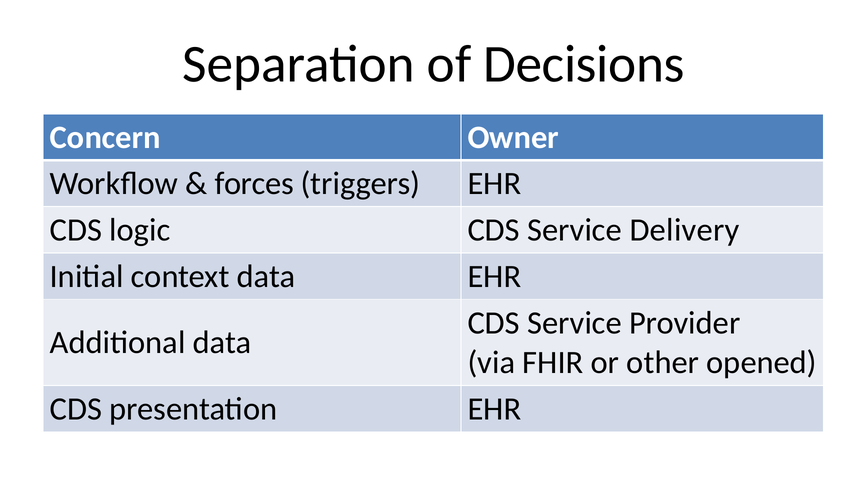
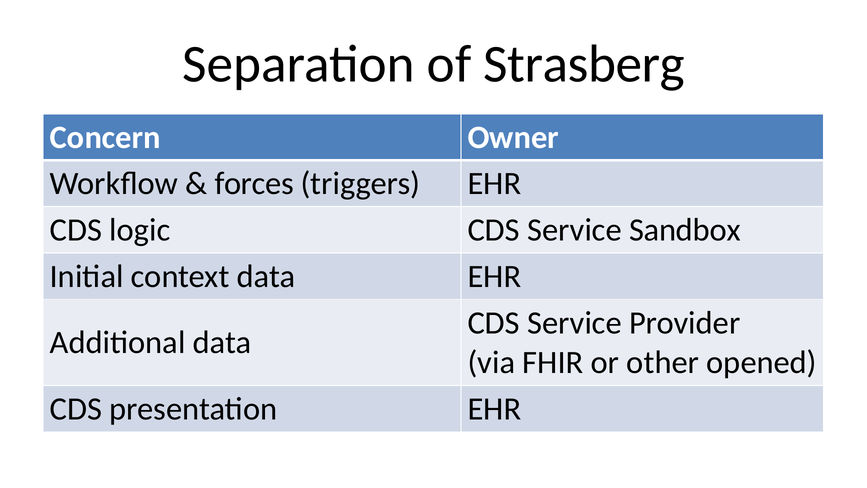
Decisions: Decisions -> Strasberg (584, 64)
Delivery: Delivery -> Sandbox (685, 230)
